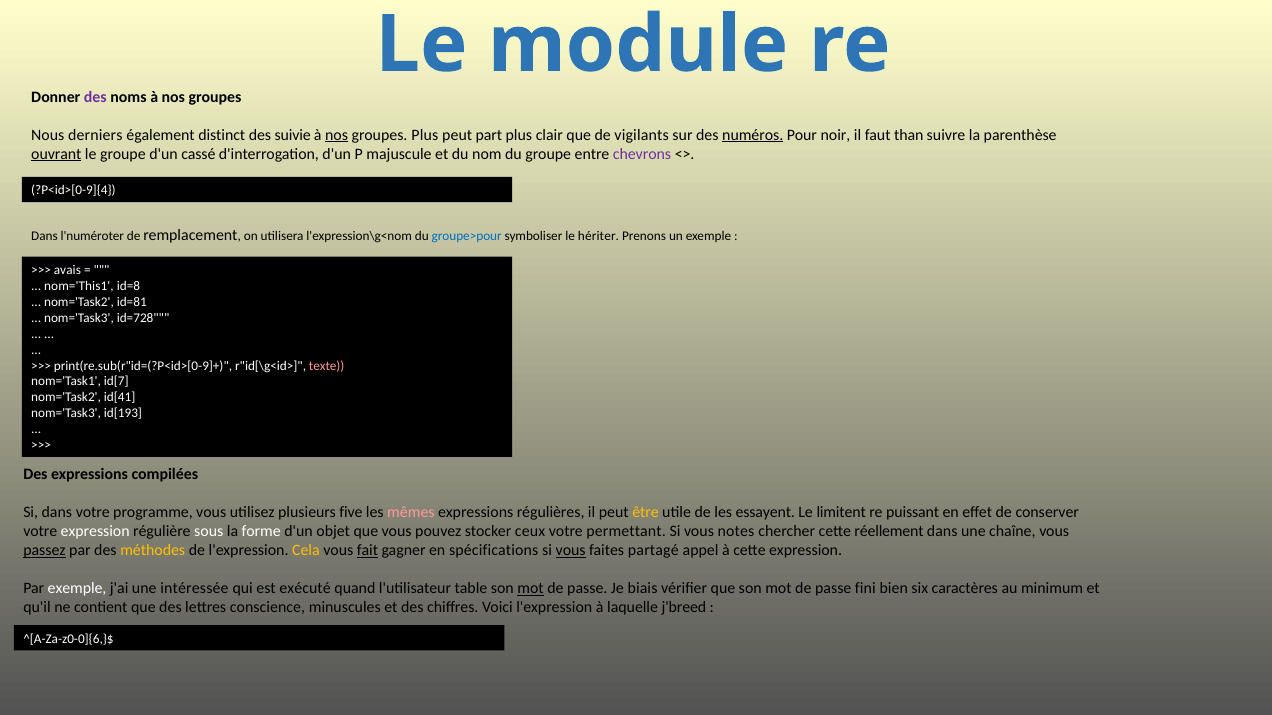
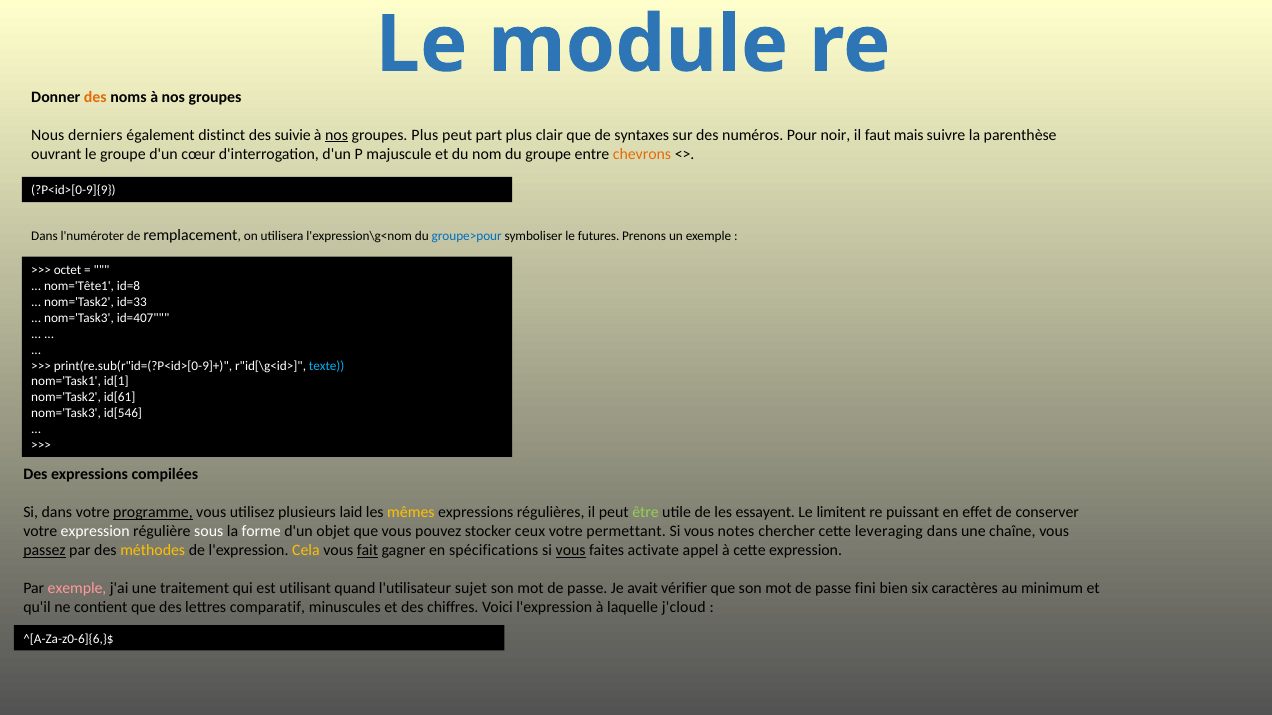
des colour: purple -> orange (95, 97)
vigilants: vigilants -> syntaxes (642, 135)
numéros underline: present -> none (753, 135)
than: than -> mais (909, 135)
ouvrant underline: present -> none (56, 154)
cassé: cassé -> cœur (198, 154)
chevrons colour: purple -> orange (642, 154)
?P<id>[0-9]{4: ?P<id>[0-9]{4 -> ?P<id>[0-9]{9 (73, 190)
hériter: hériter -> futures (599, 236)
avais: avais -> octet (68, 270)
nom='This1: nom='This1 -> nom='Tête1 (79, 286)
id=81: id=81 -> id=33 (132, 302)
id=728: id=728 -> id=407 (143, 318)
texte colour: pink -> light blue (327, 366)
id[7: id[7 -> id[1 (116, 382)
id[41: id[41 -> id[61 (120, 398)
id[193: id[193 -> id[546 (123, 414)
programme underline: none -> present (153, 513)
five: five -> laid (351, 513)
mêmes colour: pink -> yellow (411, 513)
être colour: yellow -> light green (646, 513)
réellement: réellement -> leveraging (889, 532)
partagé: partagé -> activate (653, 551)
exemple colour: white -> pink (77, 589)
intéressée: intéressée -> traitement (195, 589)
exécuté: exécuté -> utilisant (305, 589)
table: table -> sujet (471, 589)
mot underline: present -> none (531, 589)
biais: biais -> avait (643, 589)
conscience: conscience -> comparatif (267, 608)
j'breed: j'breed -> j'cloud (684, 608)
^[A-Za-z0-0]{6,}$: ^[A-Za-z0-0]{6,}$ -> ^[A-Za-z0-6]{6,}$ (68, 639)
